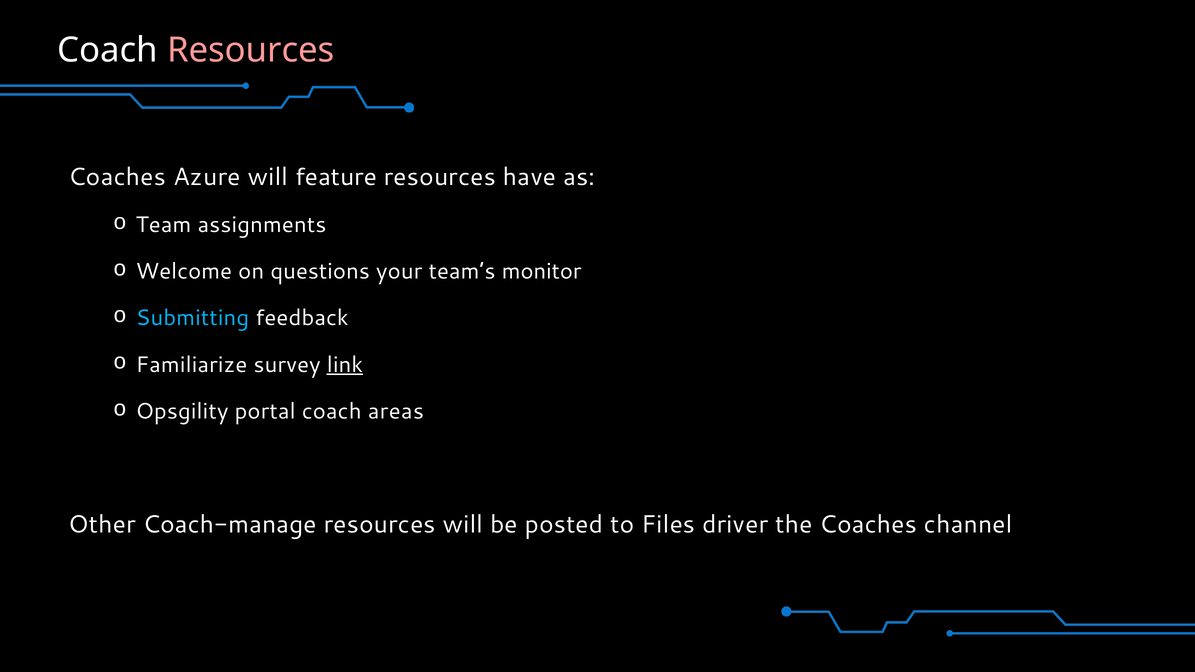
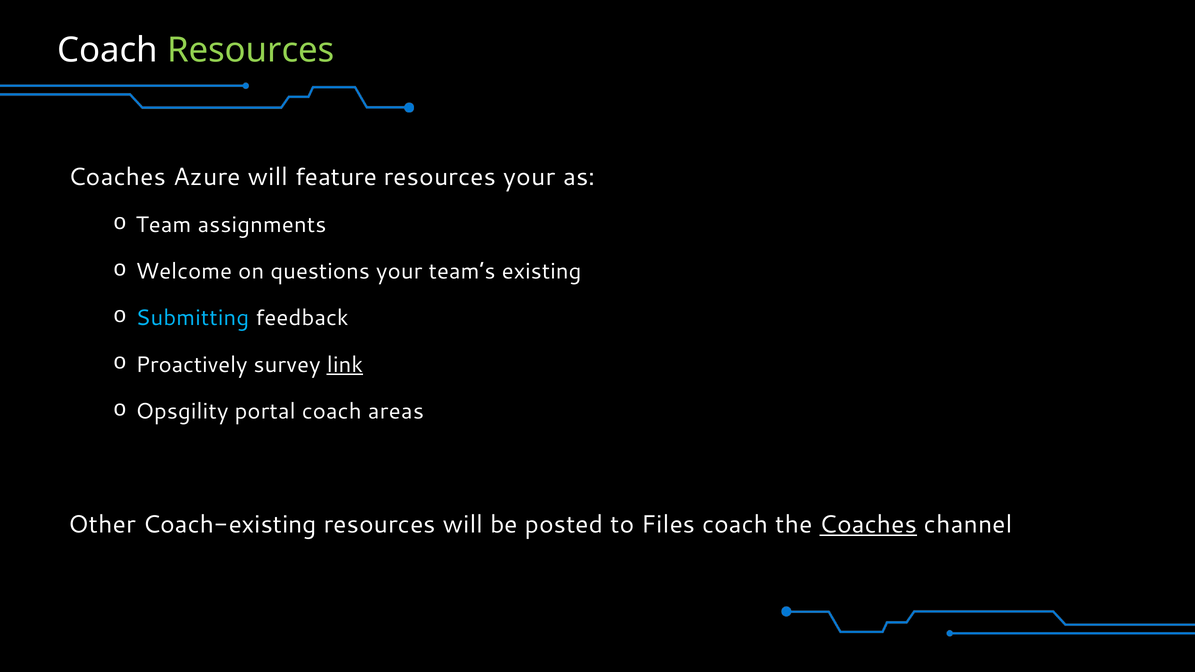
Resources colour: pink -> light green (251, 50)
resources have: have -> your (529, 177)
monitor: monitor -> existing (542, 272)
Familiarize: Familiarize -> Proactively (192, 365)
Coach-manage: Coach-manage -> Coach-existing (230, 524)
Files driver: driver -> coach (735, 524)
Coaches underline: none -> present (868, 524)
